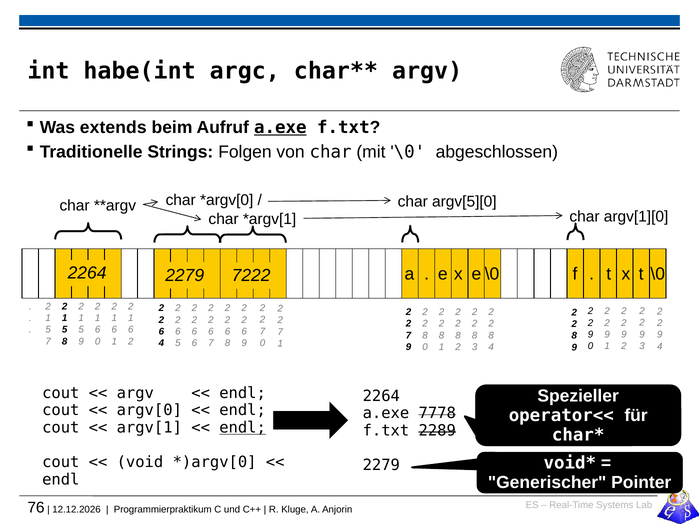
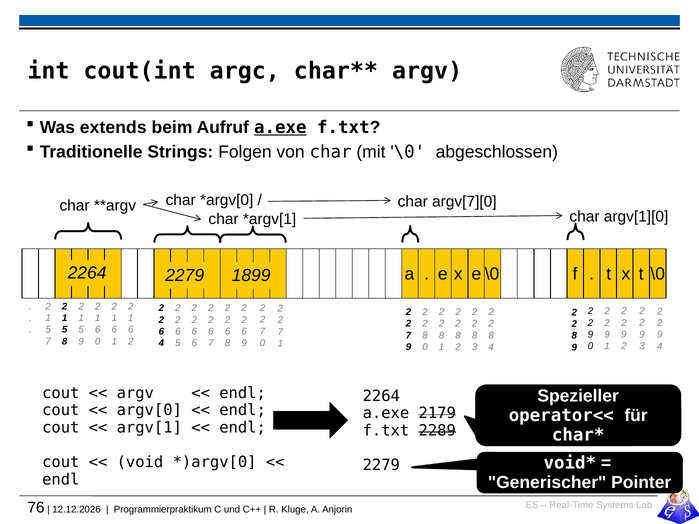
habe(int: habe(int -> cout(int (140, 71)
argv[5][0: argv[5][0 -> argv[7][0 (464, 202)
7222: 7222 -> 1899 (251, 276)
7778: 7778 -> 2179 (437, 413)
endl underline: present -> none (243, 428)
